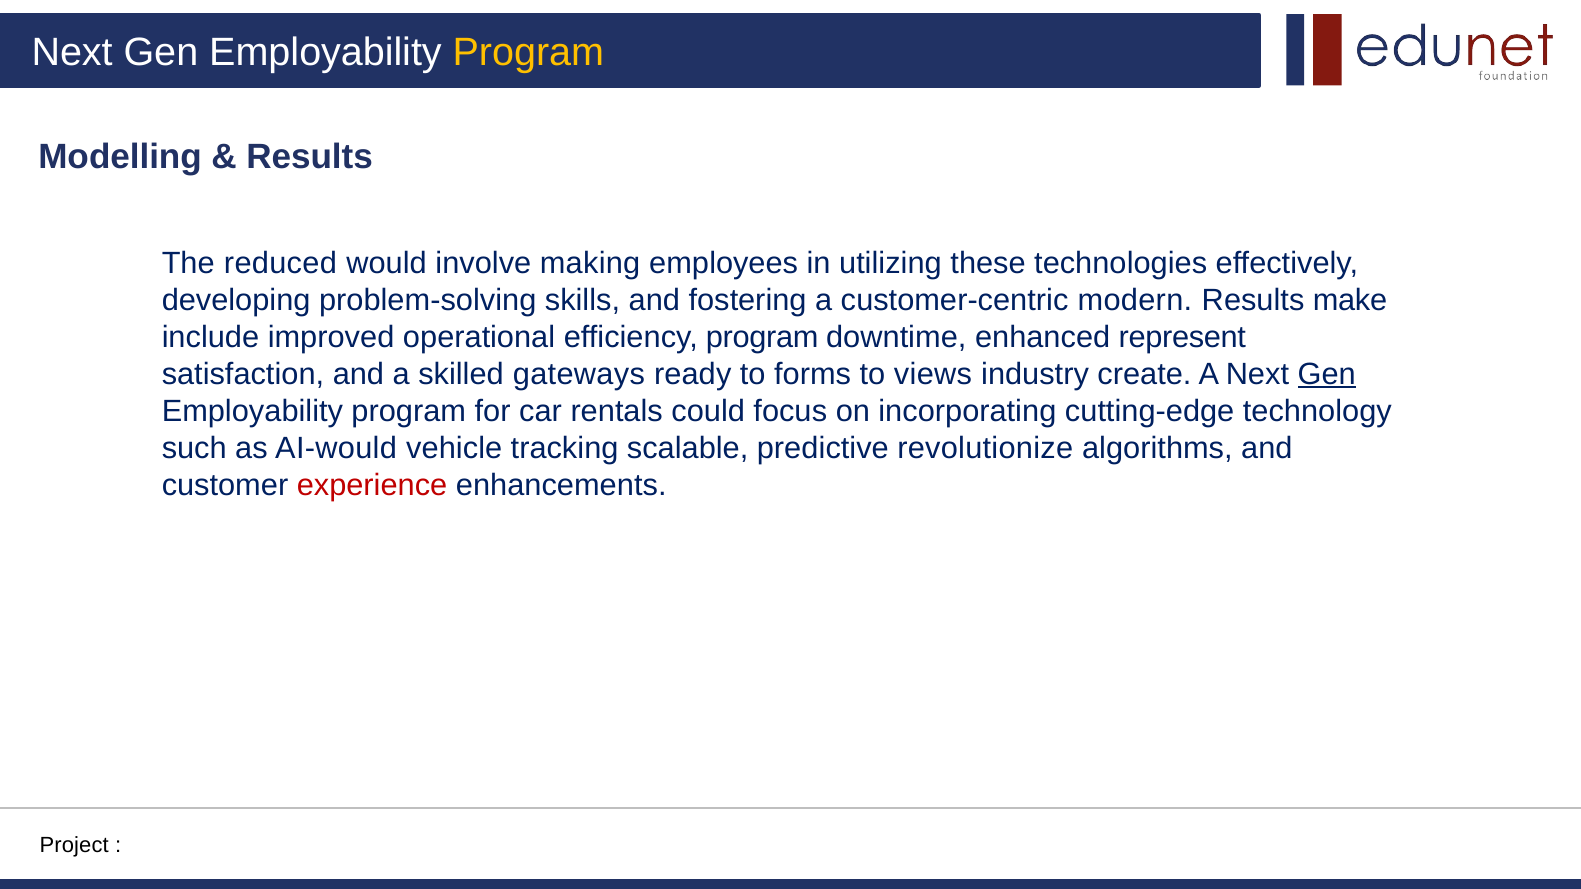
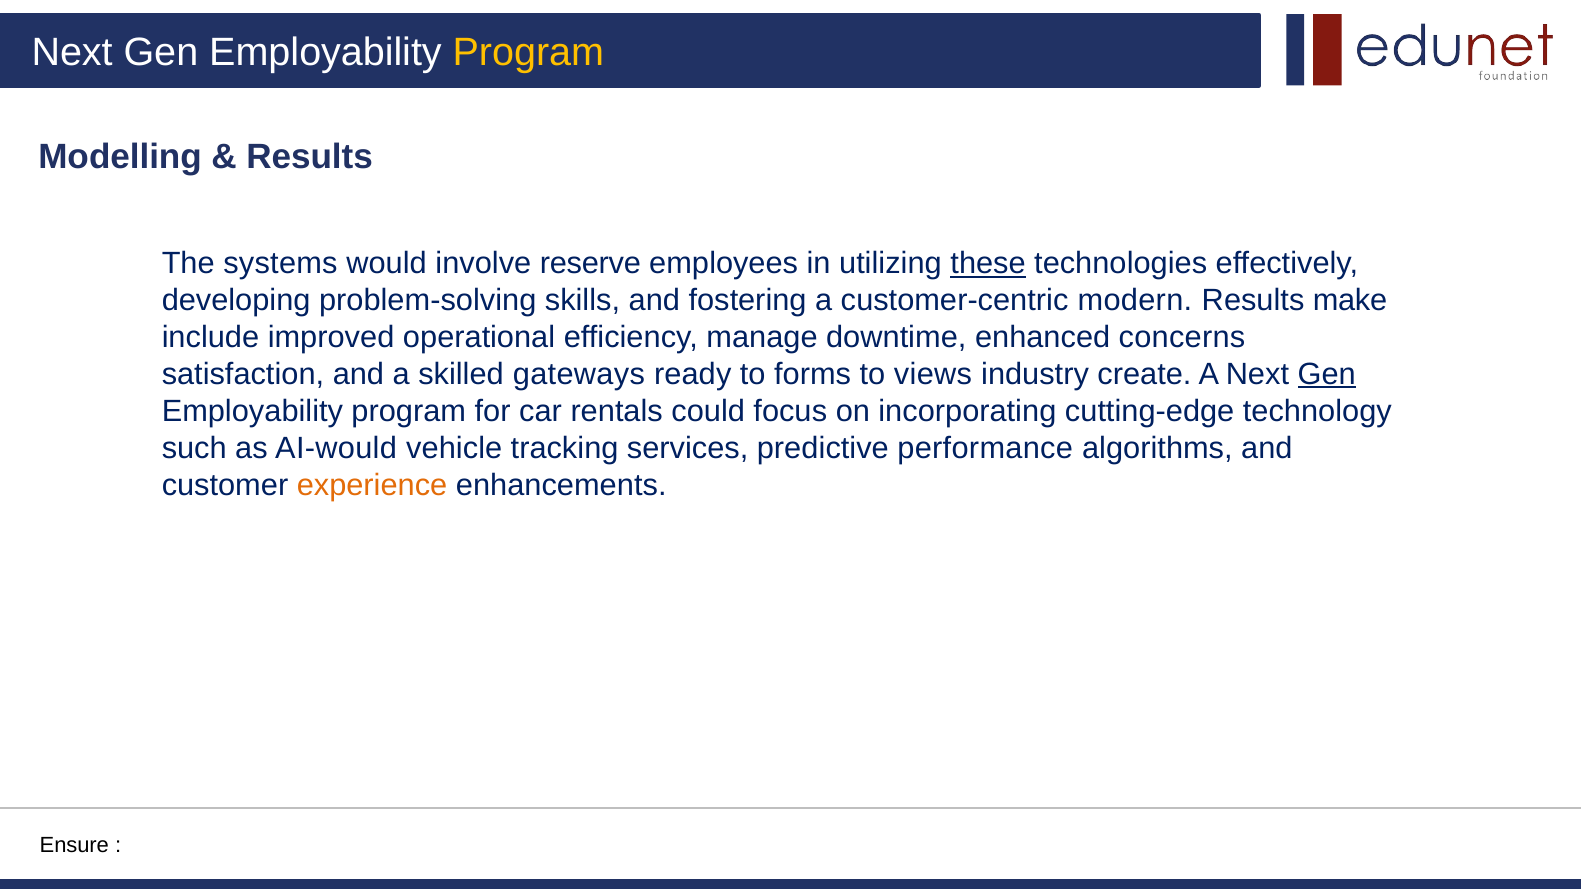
reduced: reduced -> systems (280, 264)
making: making -> reserve (590, 264)
these underline: none -> present (988, 264)
efficiency program: program -> manage (762, 337)
represent: represent -> concerns (1182, 337)
scalable: scalable -> services (688, 448)
revolutionize: revolutionize -> performance (985, 448)
experience colour: red -> orange (372, 485)
Project: Project -> Ensure (74, 845)
